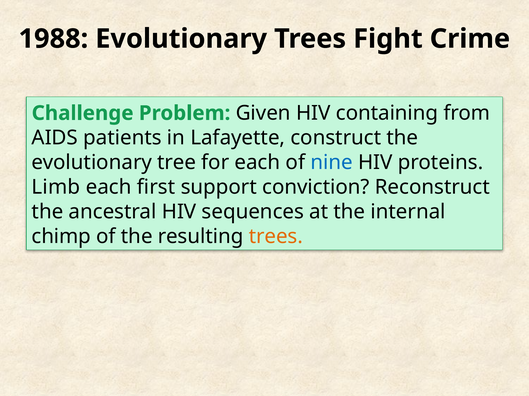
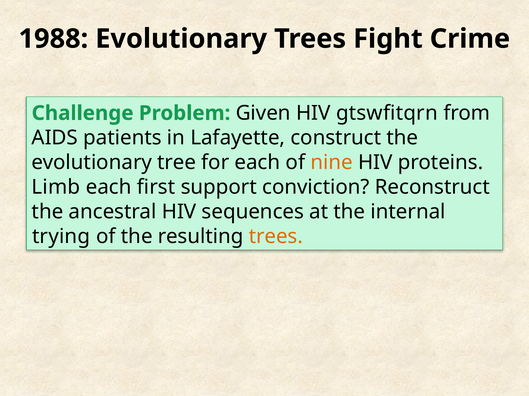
containing: containing -> gtswfitqrn (387, 113)
nine colour: blue -> orange (332, 163)
chimp: chimp -> trying (61, 237)
